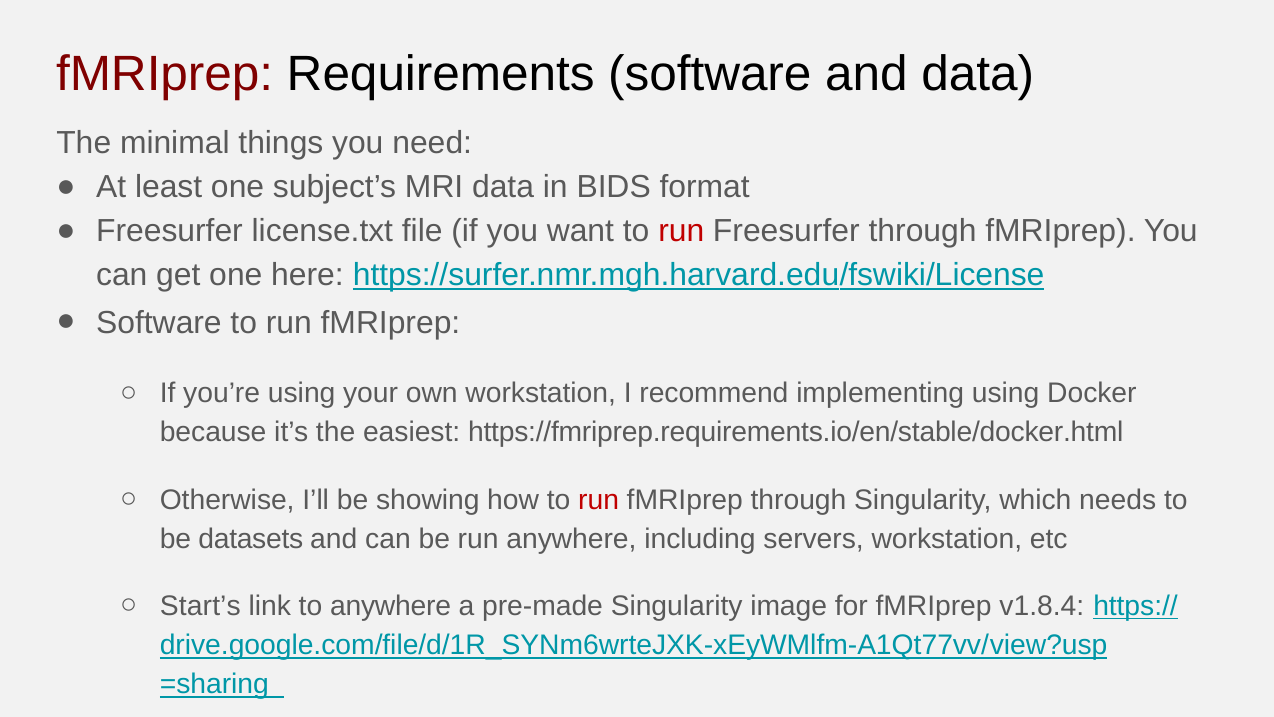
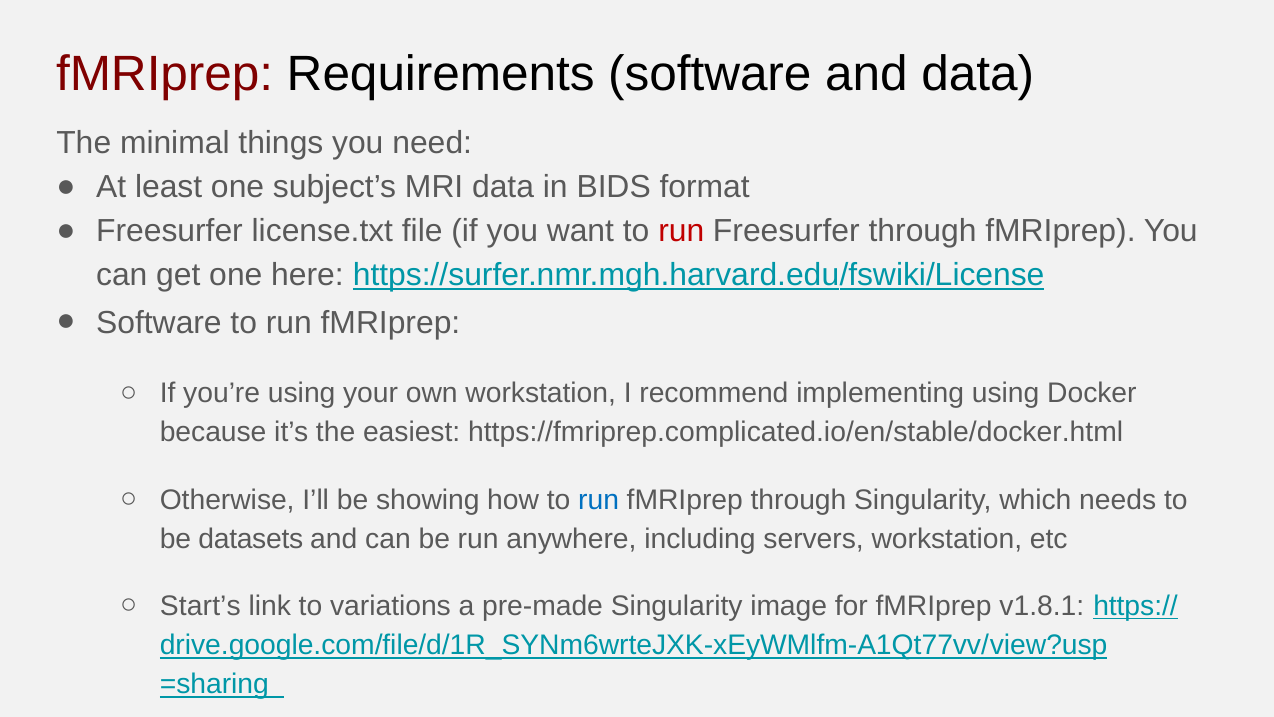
https://fmriprep.requirements.io/en/stable/docker.html: https://fmriprep.requirements.io/en/stable/docker.html -> https://fmriprep.complicated.io/en/stable/docker.html (796, 432)
run colour: red -> blue (599, 500)
to anywhere: anywhere -> variations (390, 606)
v1.8.4: v1.8.4 -> v1.8.1 (1042, 606)
